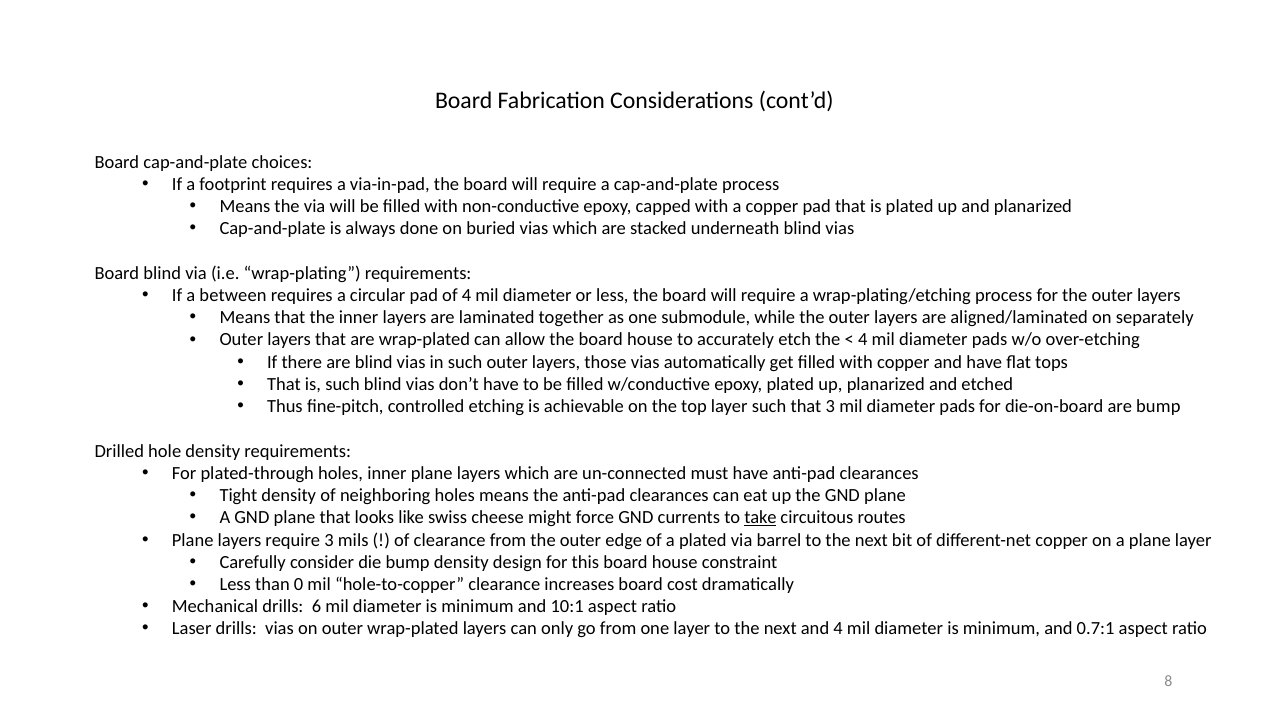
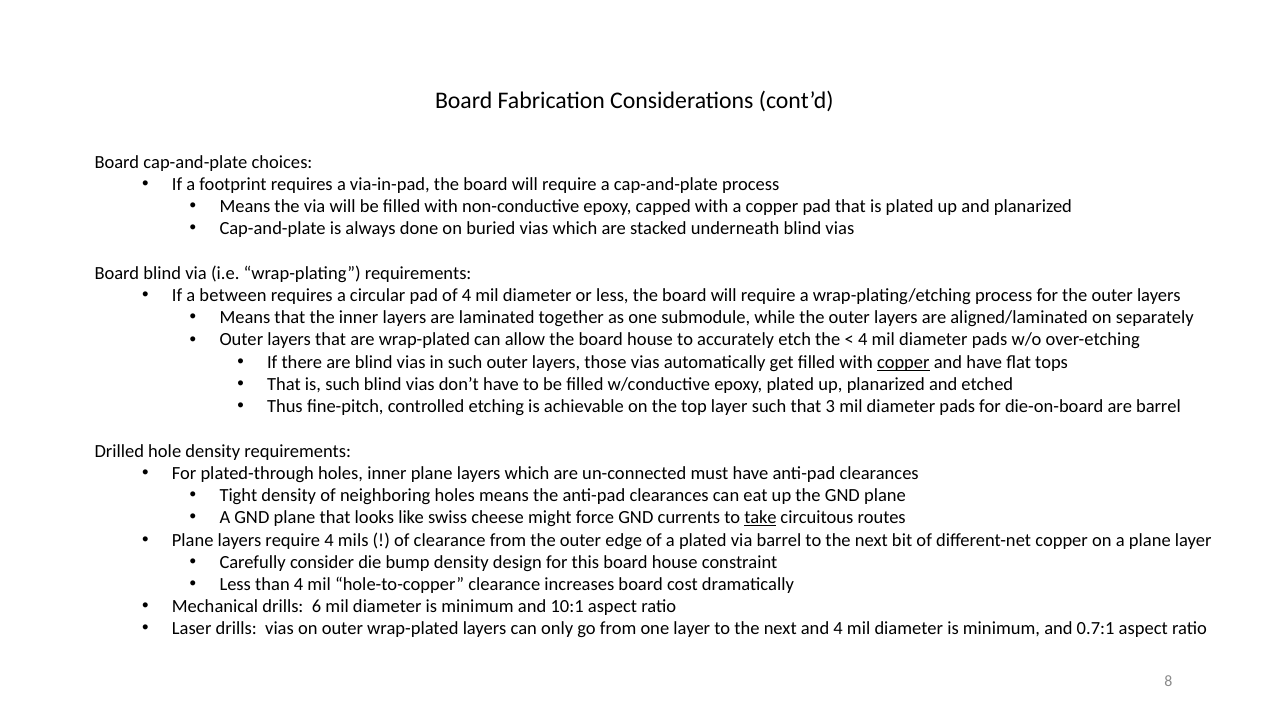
copper underline: none -> present (903, 362)
are bump: bump -> barrel (1158, 406)
require 3: 3 -> 4 (329, 540)
than 0: 0 -> 4 (298, 584)
